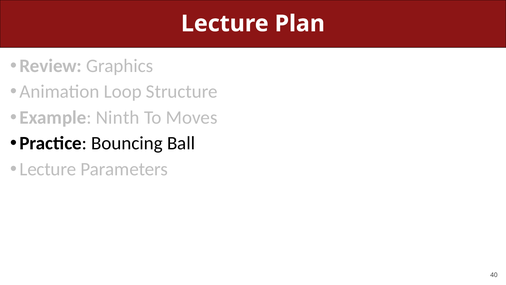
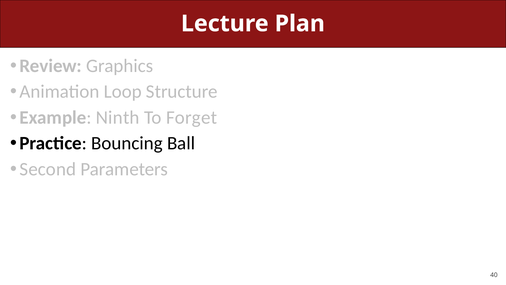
Moves: Moves -> Forget (192, 117)
Lecture: Lecture -> Second (48, 169)
